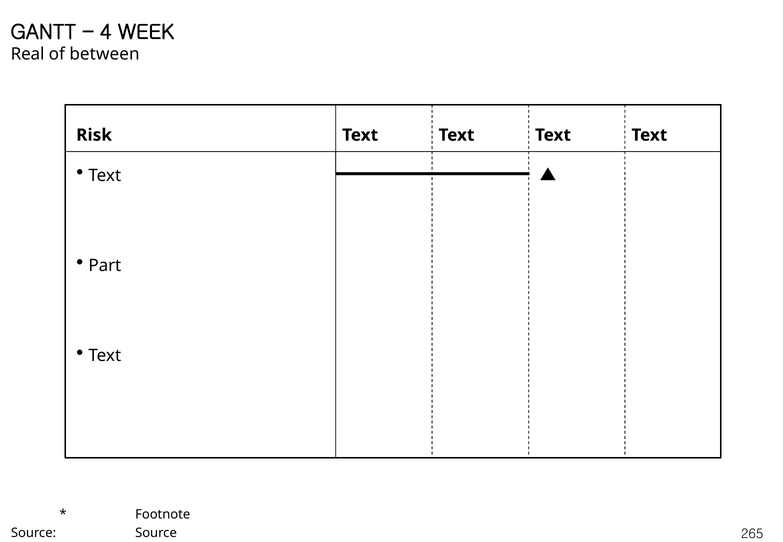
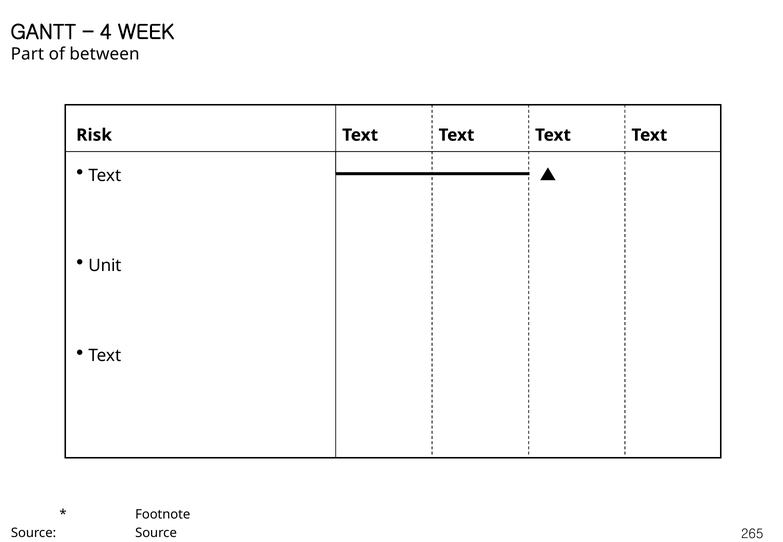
Real: Real -> Part (27, 54)
Part: Part -> Unit (105, 266)
